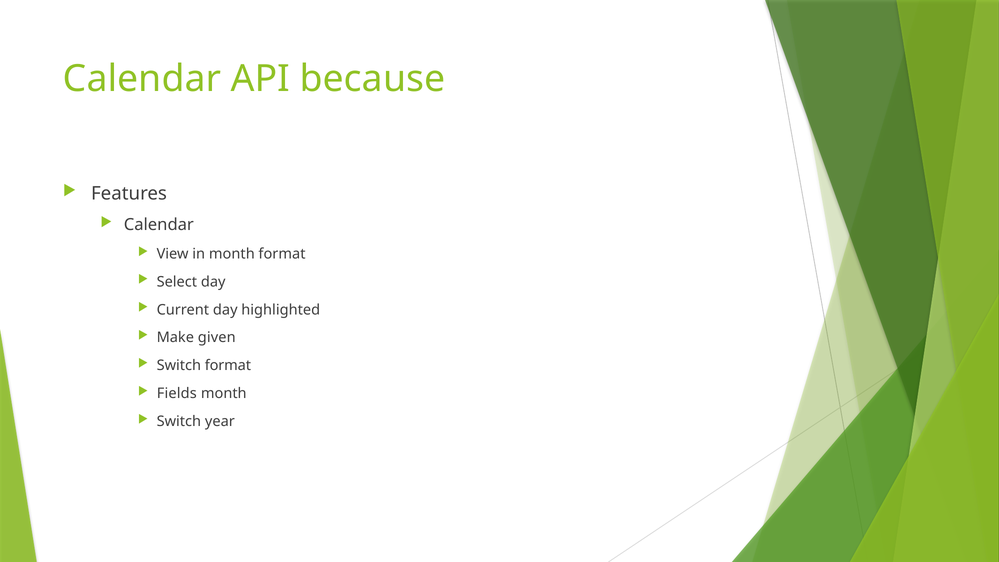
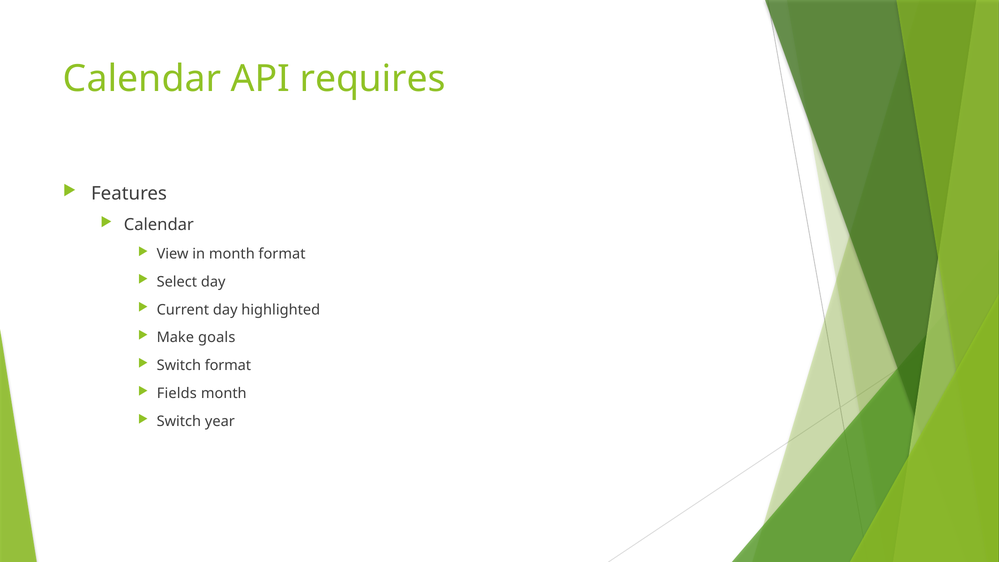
because: because -> requires (373, 79)
given: given -> goals (217, 338)
